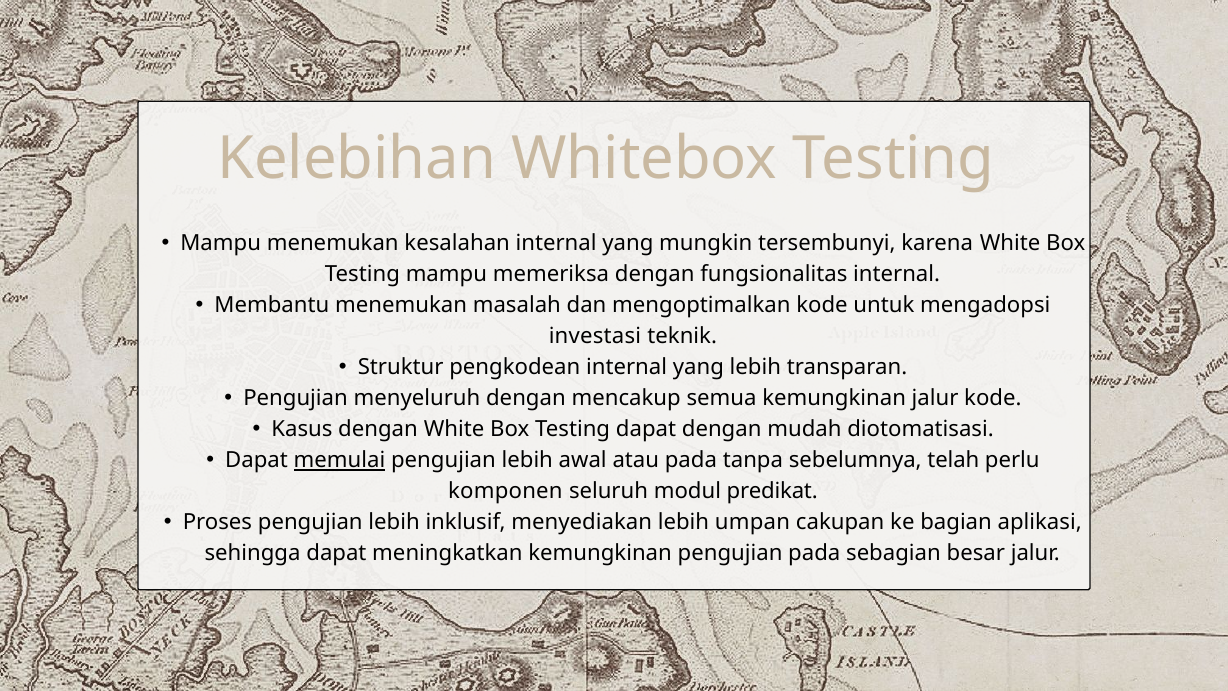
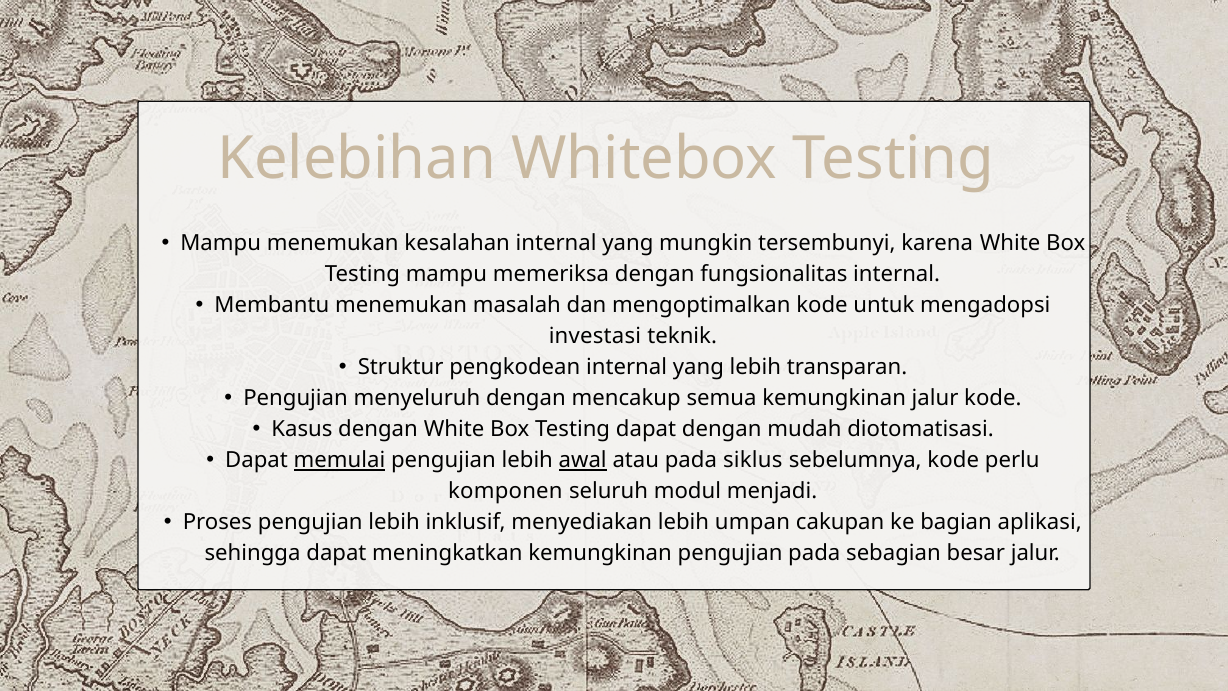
awal underline: none -> present (583, 460)
tanpa: tanpa -> siklus (753, 460)
sebelumnya telah: telah -> kode (953, 460)
predikat: predikat -> menjadi (772, 491)
